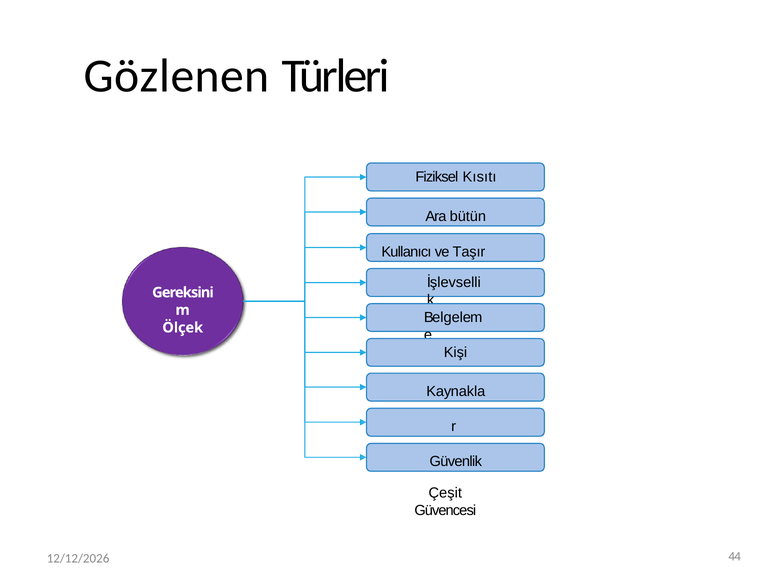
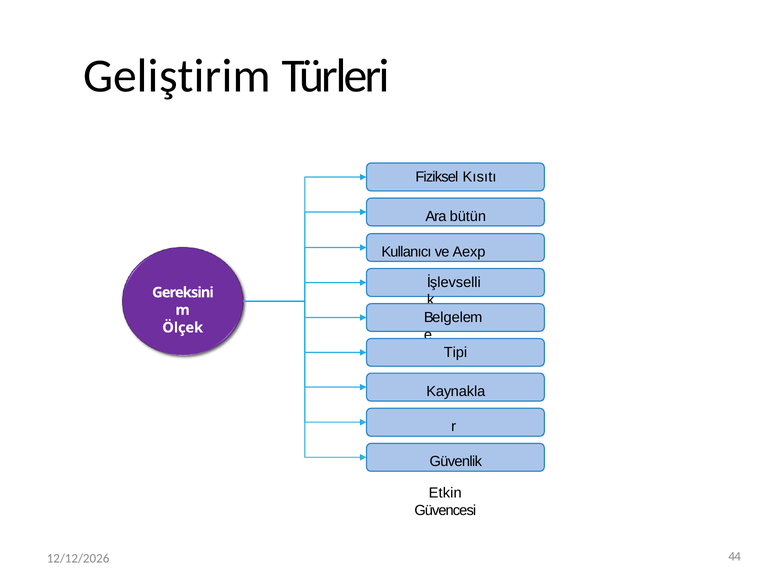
Gözlenen: Gözlenen -> Geliştirim (177, 76)
Taşır: Taşır -> Aexp (469, 252)
Kişi: Kişi -> Tipi (455, 352)
Çeşit: Çeşit -> Etkin (445, 493)
